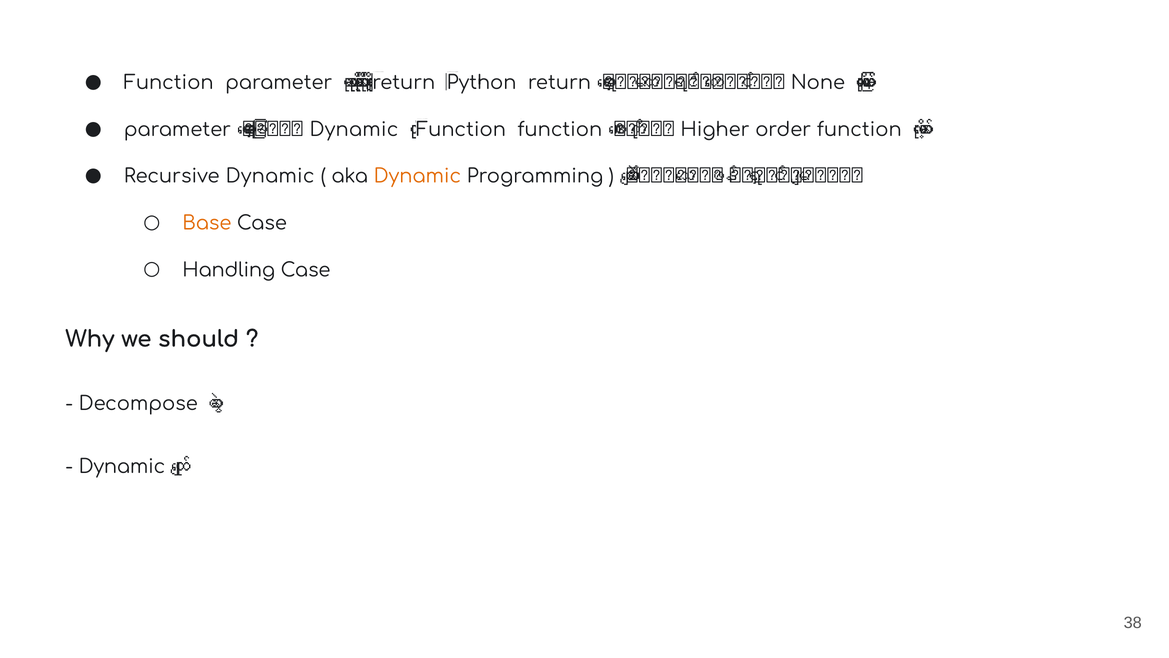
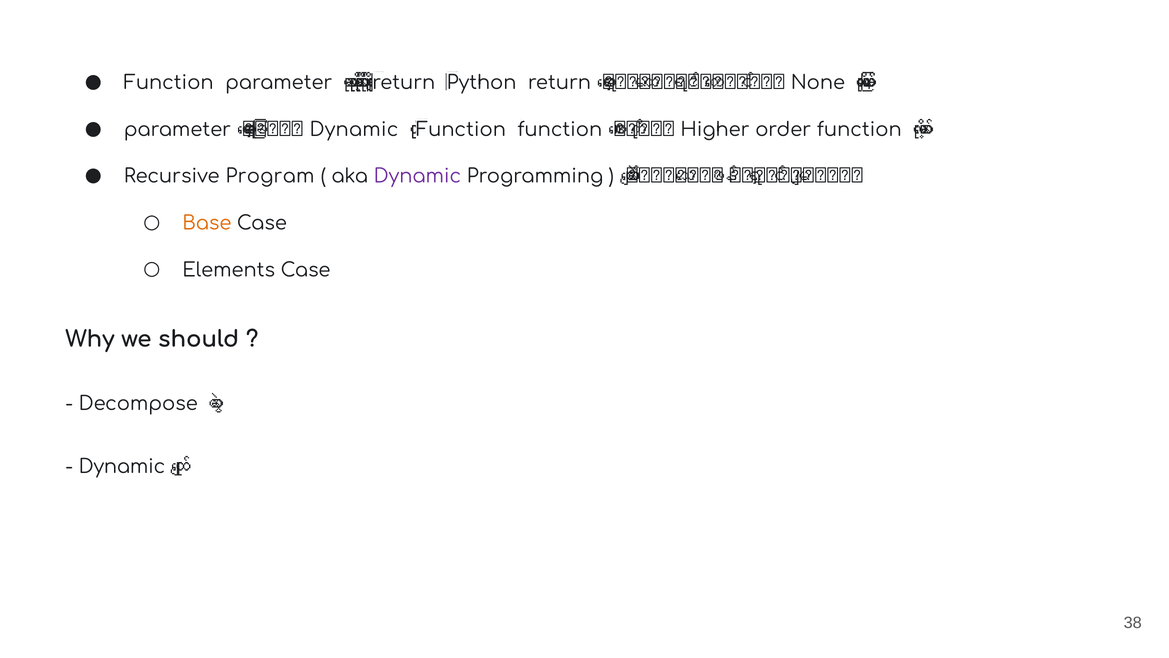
Recursive Dynamic: Dynamic -> Program (270, 176)
Dynamic colour: orange -> purple (417, 176)
Handling: Handling -> Elements (229, 270)
